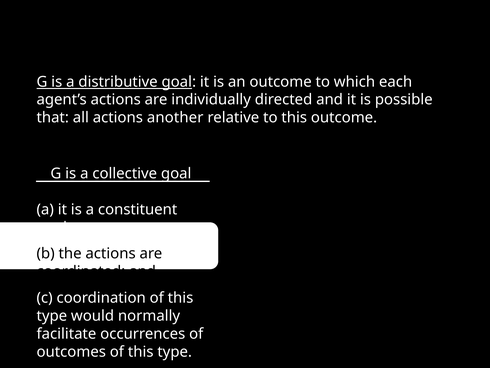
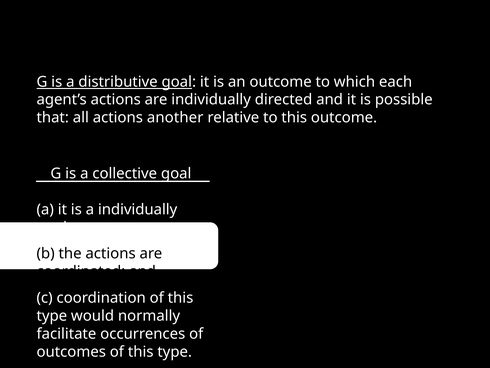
a constituent: constituent -> individually (138, 209)
